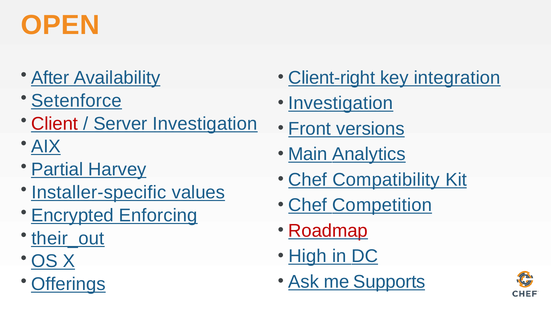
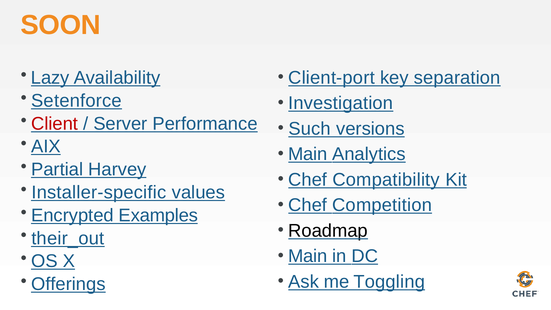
OPEN: OPEN -> SOON (61, 25)
After: After -> Lazy (50, 78)
Client-right: Client-right -> Client-port (332, 78)
integration: integration -> separation (457, 78)
Server Investigation: Investigation -> Performance (205, 124)
Front: Front -> Such (310, 129)
Enforcing: Enforcing -> Examples (158, 215)
Roadmap colour: red -> black (328, 231)
High: High -> Main (308, 256)
Supports: Supports -> Toggling (389, 282)
